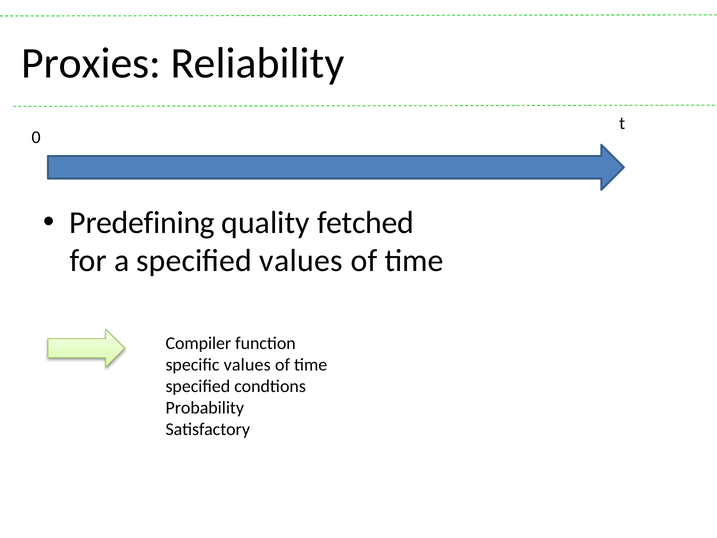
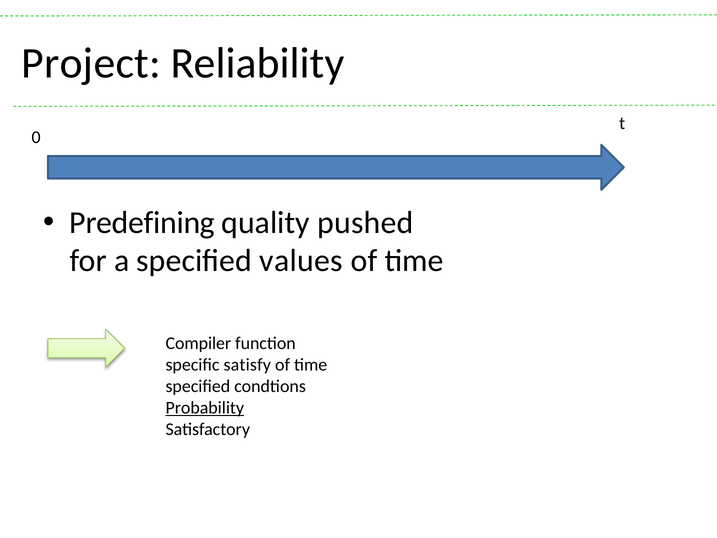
Proxies: Proxies -> Project (91, 63)
fetched: fetched -> pushed (365, 223)
specific values: values -> satisfy (247, 365)
Probability underline: none -> present (205, 408)
